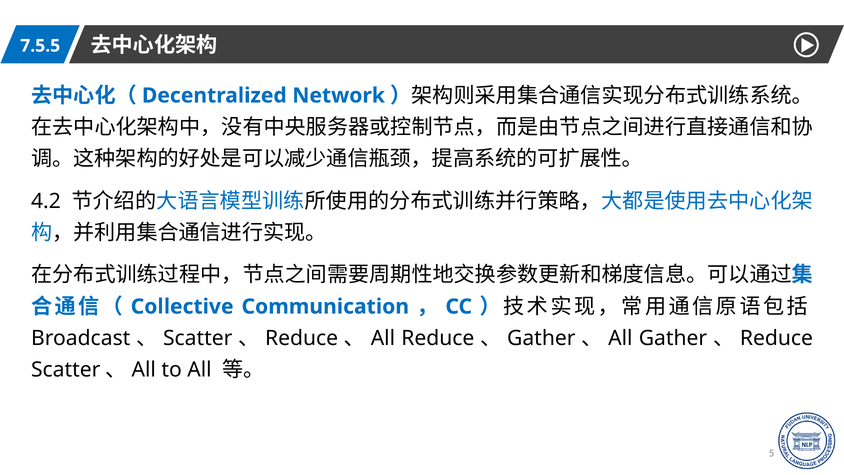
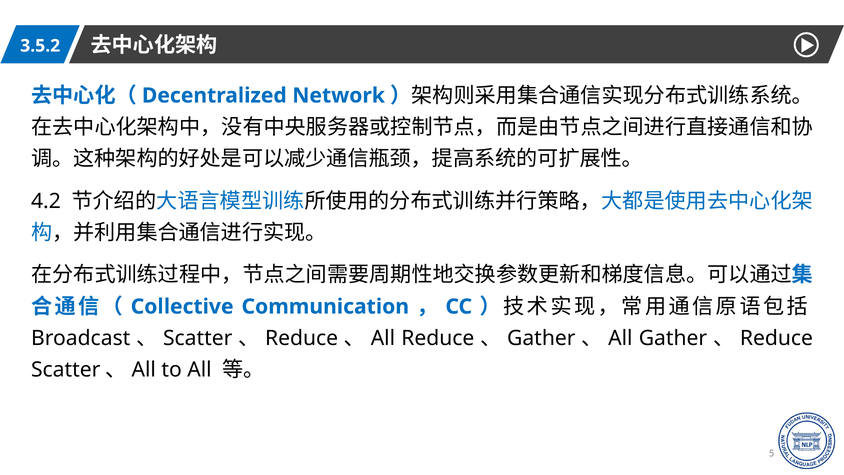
7.5.5: 7.5.5 -> 3.5.2 (40, 46)
